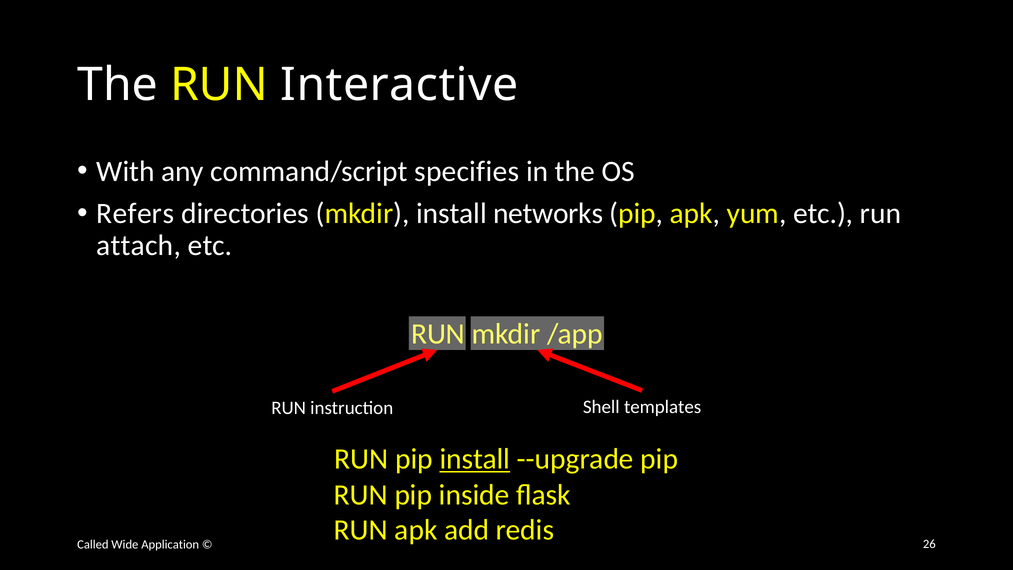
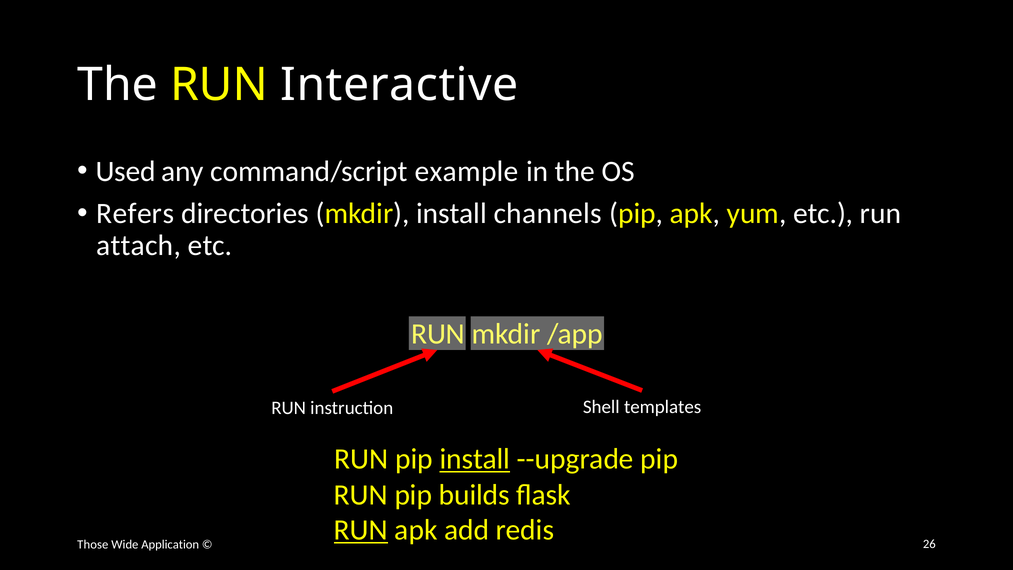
With: With -> Used (126, 171)
specifies: specifies -> example (467, 171)
networks: networks -> channels (548, 214)
inside: inside -> builds (474, 495)
RUN underline: none -> present (361, 530)
Called: Called -> Those (93, 544)
